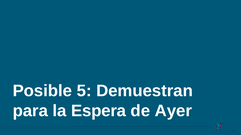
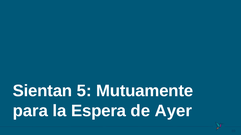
Posible: Posible -> Sientan (42, 91)
Demuestran: Demuestran -> Mutuamente (145, 91)
